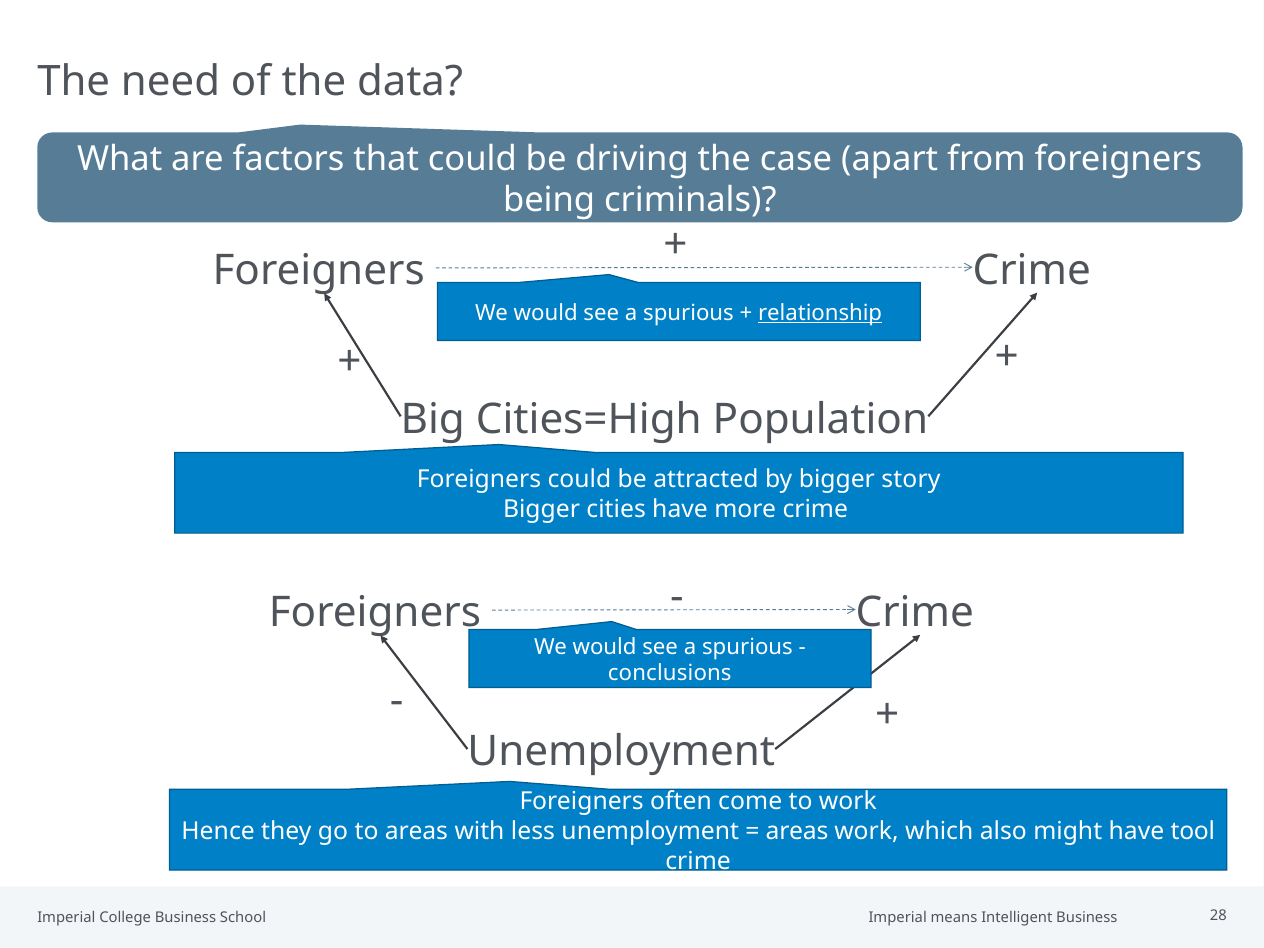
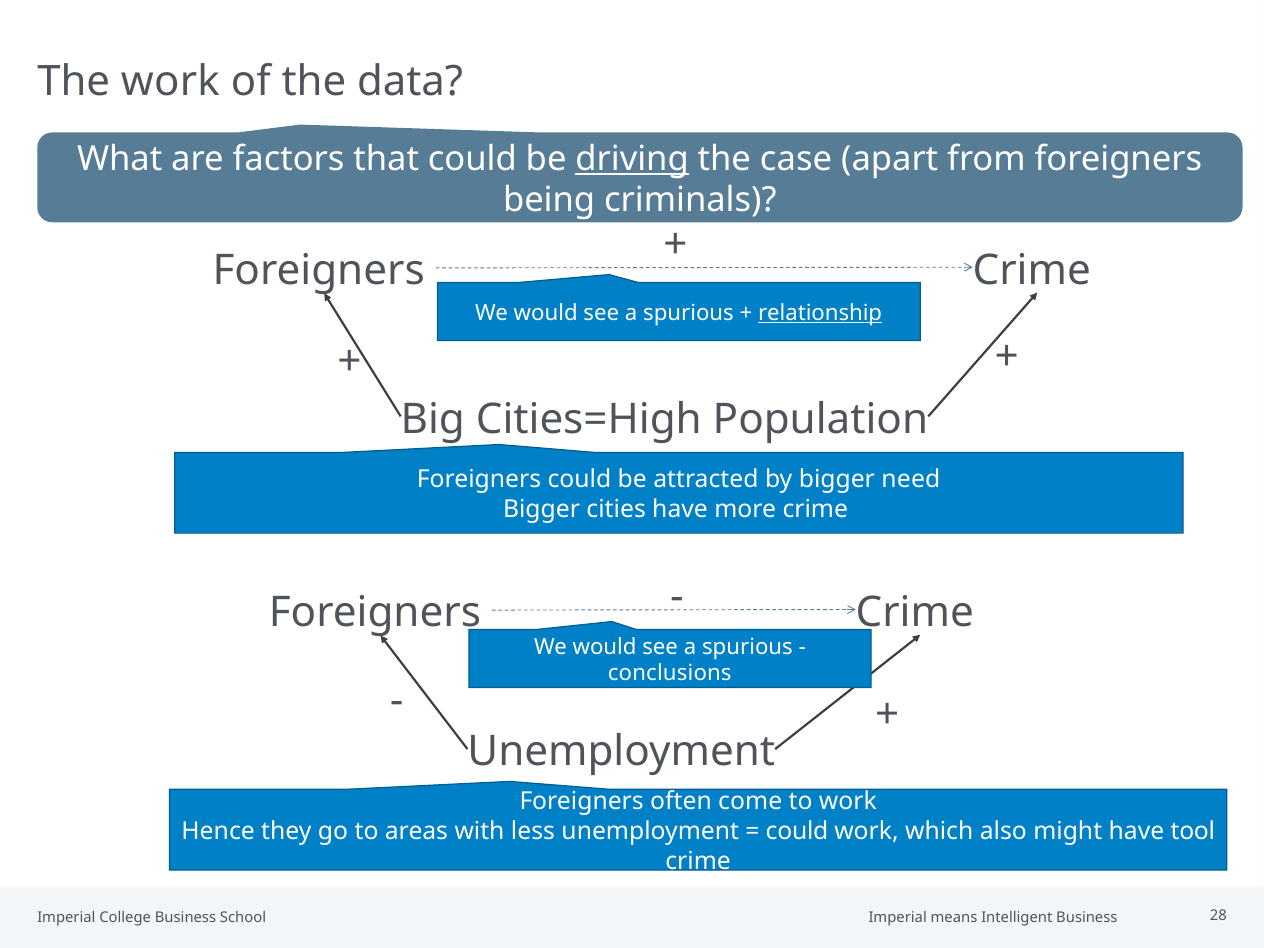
The need: need -> work (170, 82)
driving underline: none -> present (632, 159)
story: story -> need (911, 480)
areas: areas -> could (797, 831)
